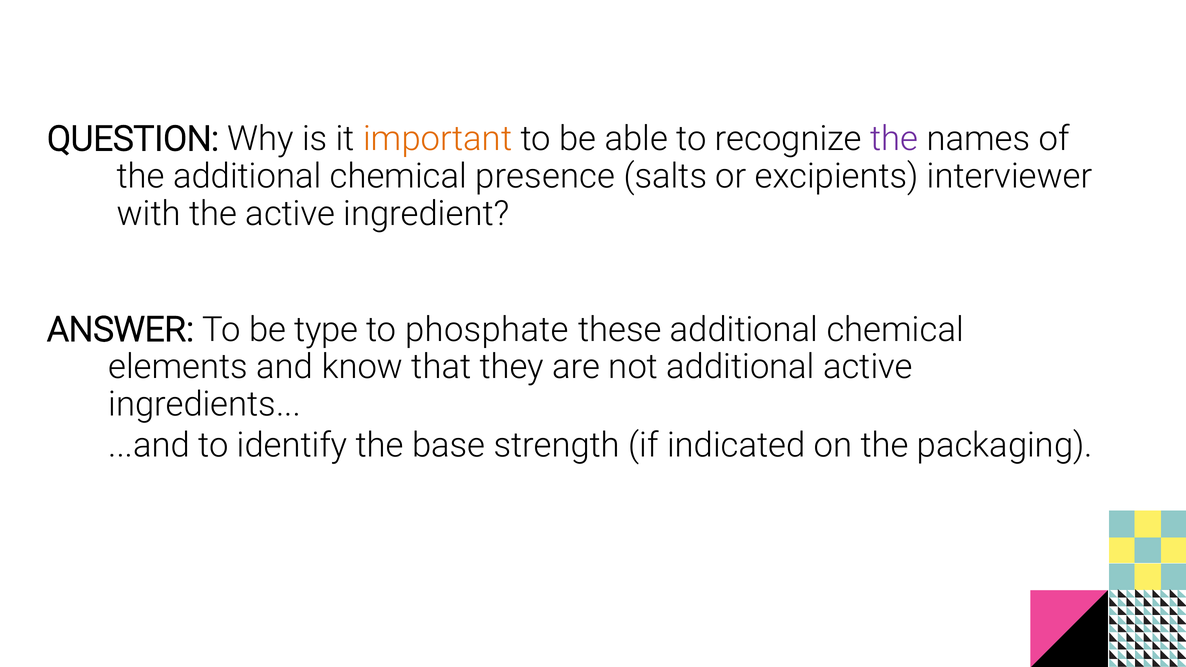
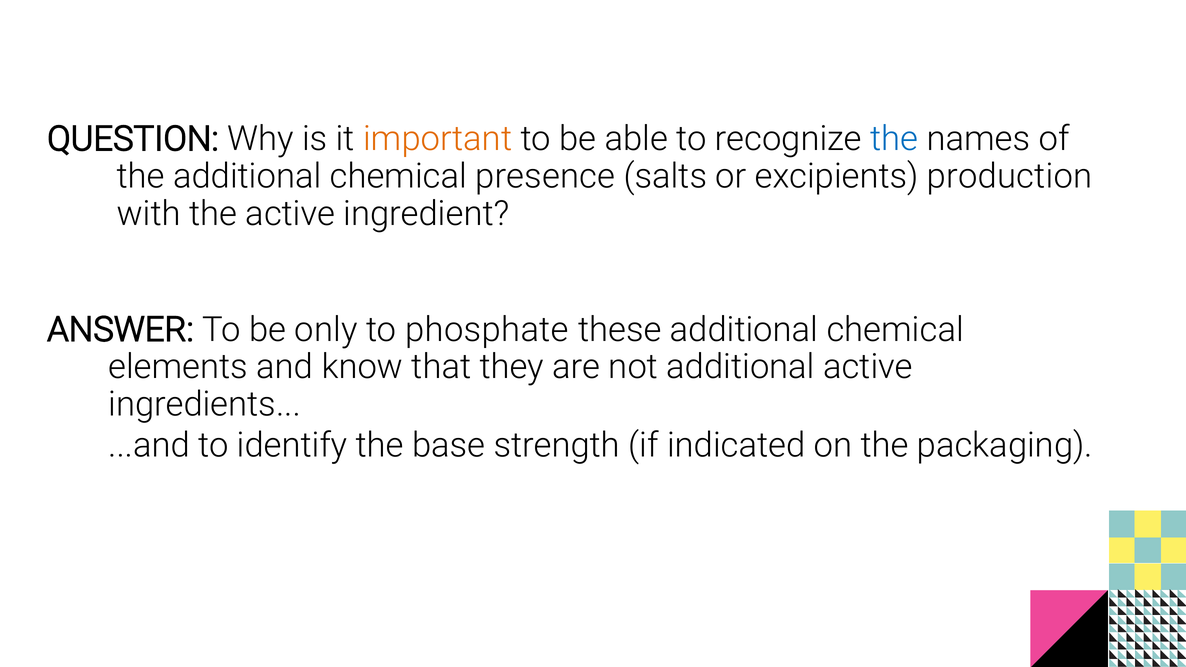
the colour: purple -> blue (894, 139)
interviewer: interviewer -> production (1010, 176)
type: type -> only (326, 330)
